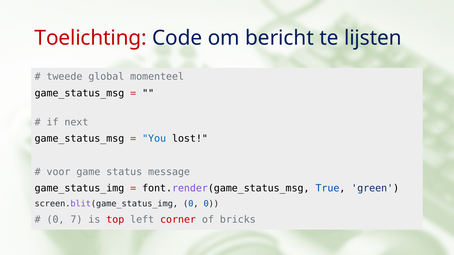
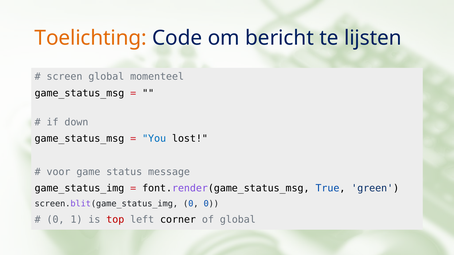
Toelichting colour: red -> orange (91, 38)
tweede: tweede -> screen (64, 77)
next: next -> down (76, 122)
7: 7 -> 1 (76, 220)
corner colour: red -> black (178, 220)
of bricks: bricks -> global (238, 220)
